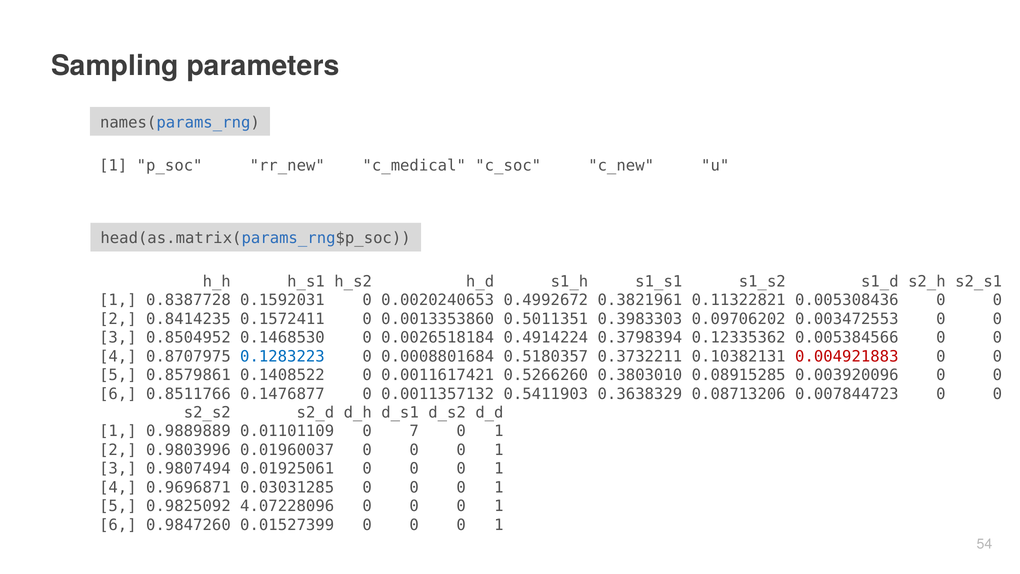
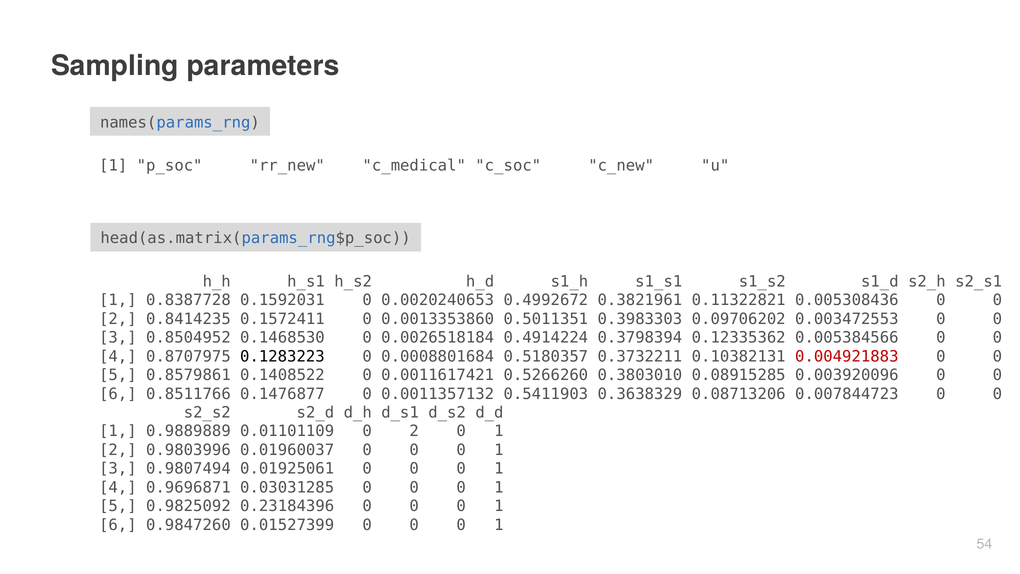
0.1283223 colour: blue -> black (282, 356)
0.01101109 0 7: 7 -> 2 (414, 431)
4.07228096: 4.07228096 -> 0.23184396 (287, 506)
